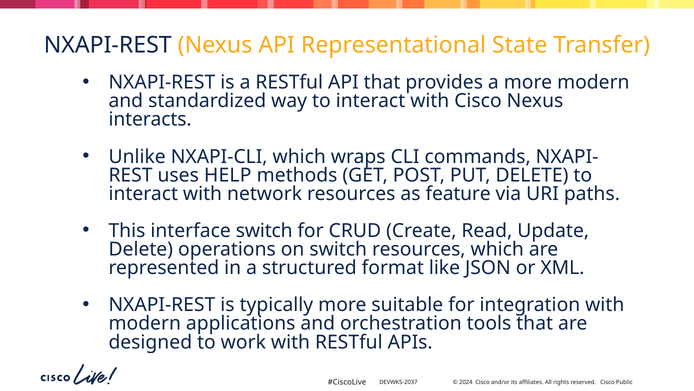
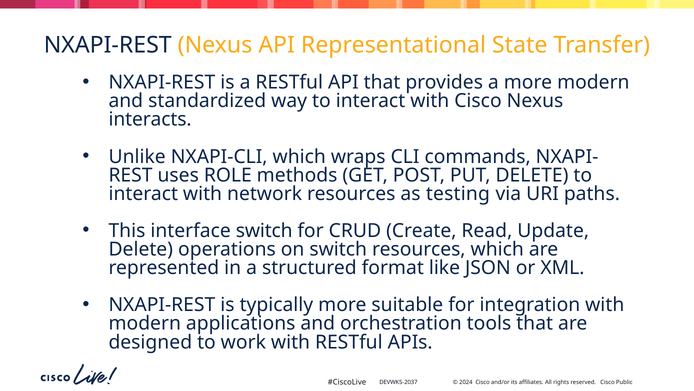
HELP: HELP -> ROLE (228, 175)
feature: feature -> testing (458, 193)
